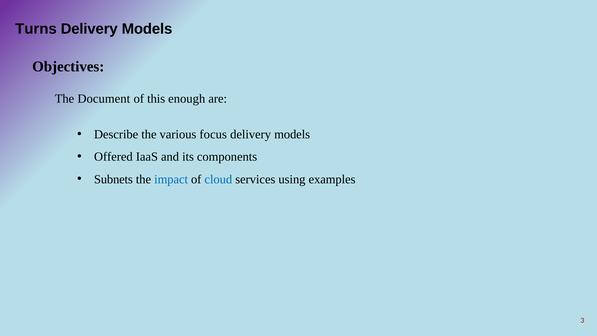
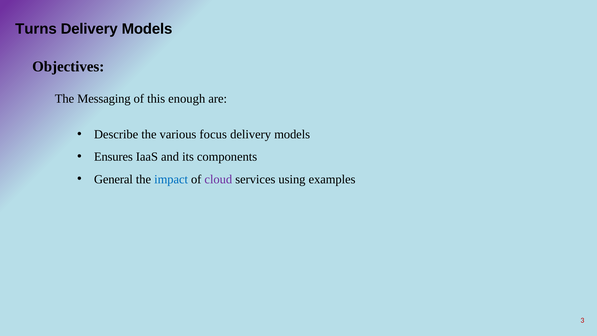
Document: Document -> Messaging (104, 99)
Offered: Offered -> Ensures (113, 157)
Subnets: Subnets -> General (113, 179)
cloud colour: blue -> purple (218, 179)
